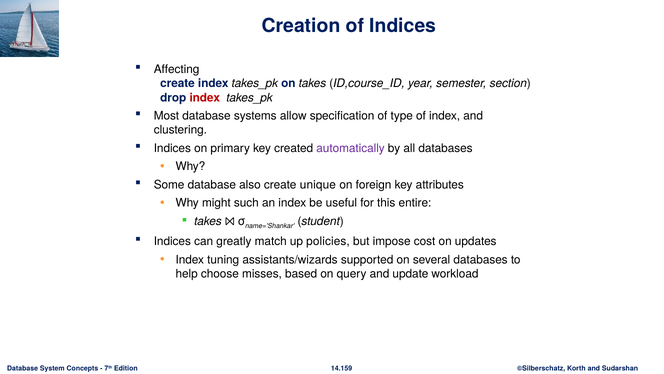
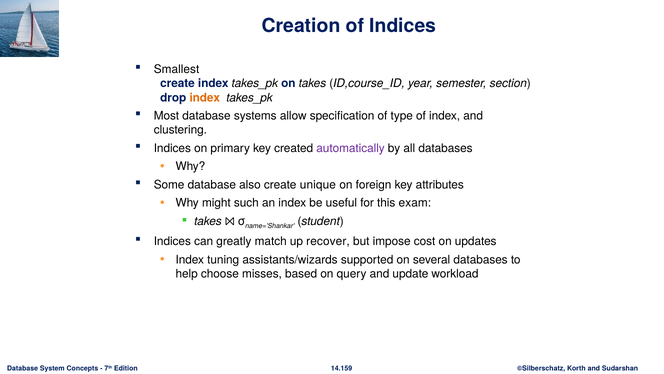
Affecting: Affecting -> Smallest (177, 69)
index colour: red -> orange (205, 98)
entire: entire -> exam (415, 203)
policies: policies -> recover (328, 241)
